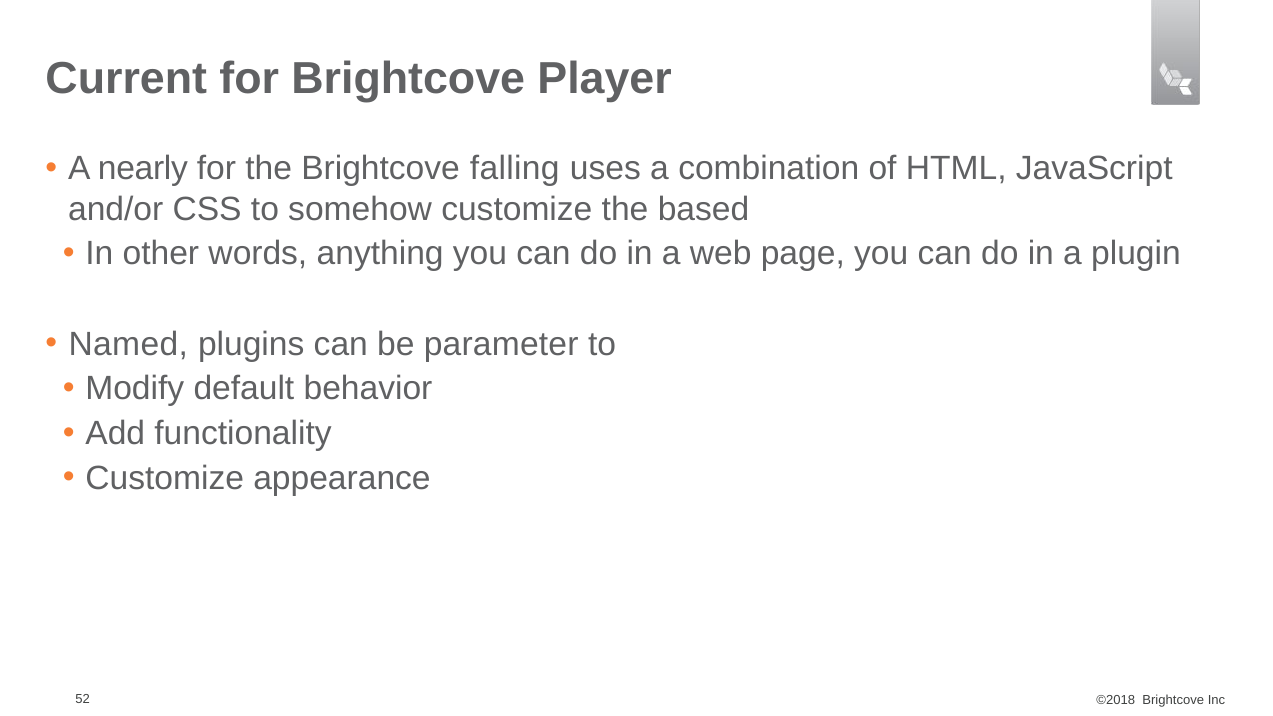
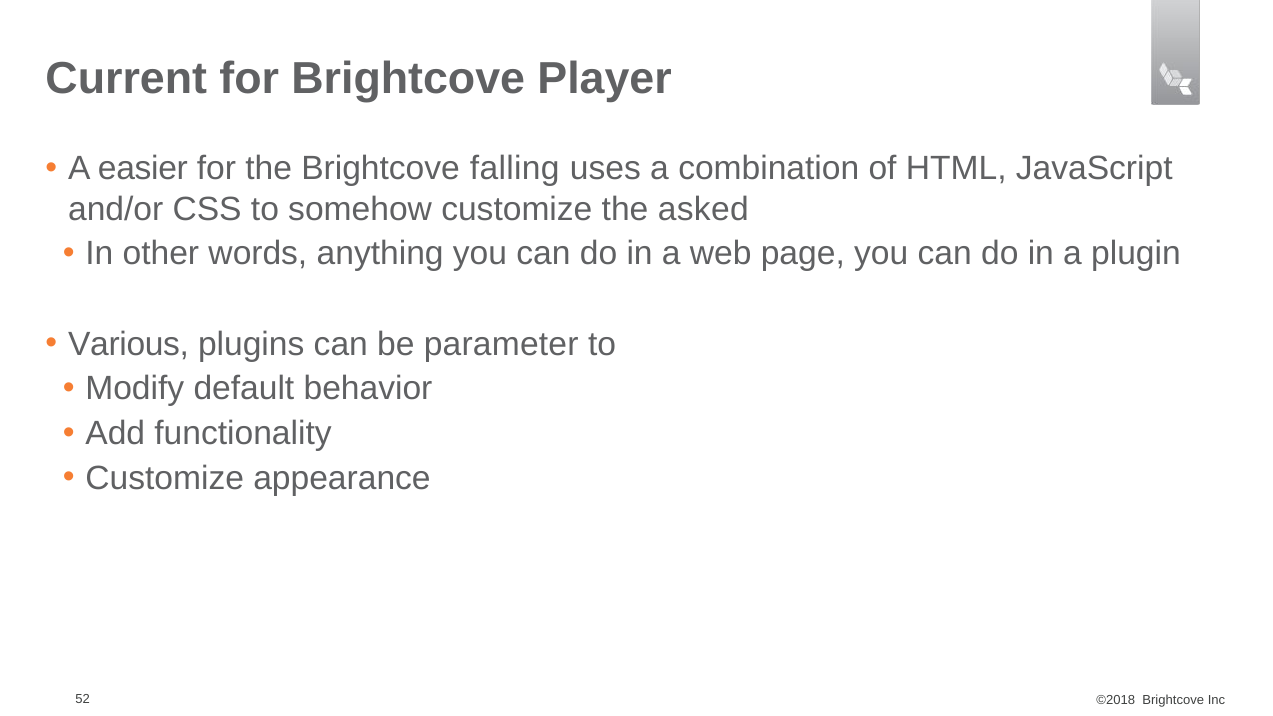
nearly: nearly -> easier (143, 169)
based: based -> asked (703, 209)
Named: Named -> Various (129, 344)
